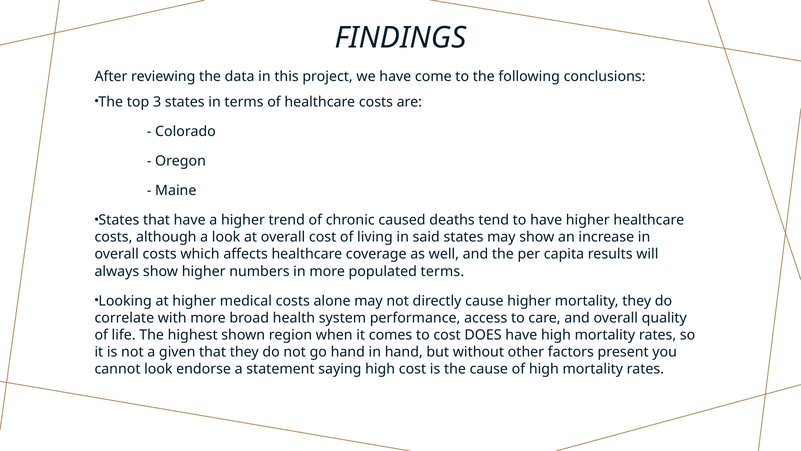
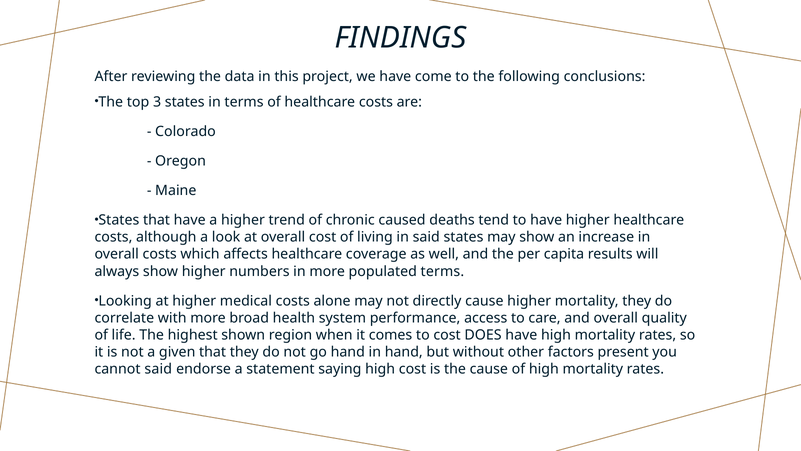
cannot look: look -> said (158, 369)
